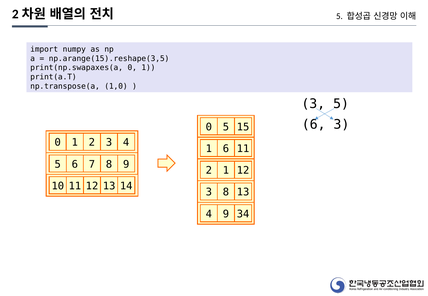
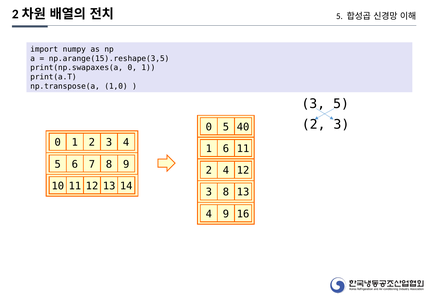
6: 6 -> 2 (314, 124)
15: 15 -> 40 (243, 127)
2 1: 1 -> 4 (226, 171)
34: 34 -> 16 (243, 214)
